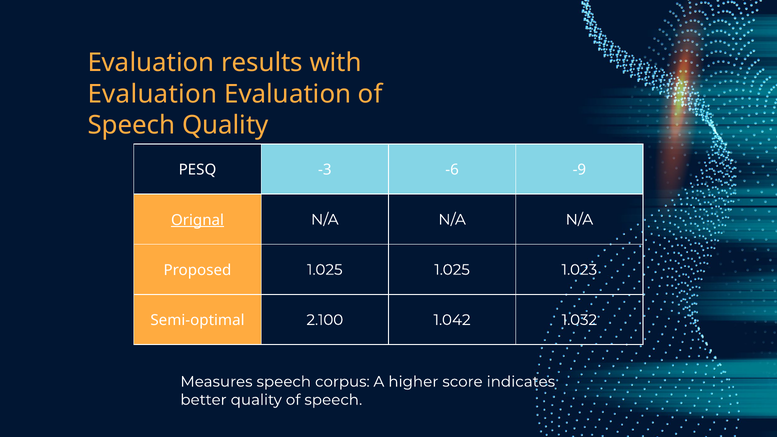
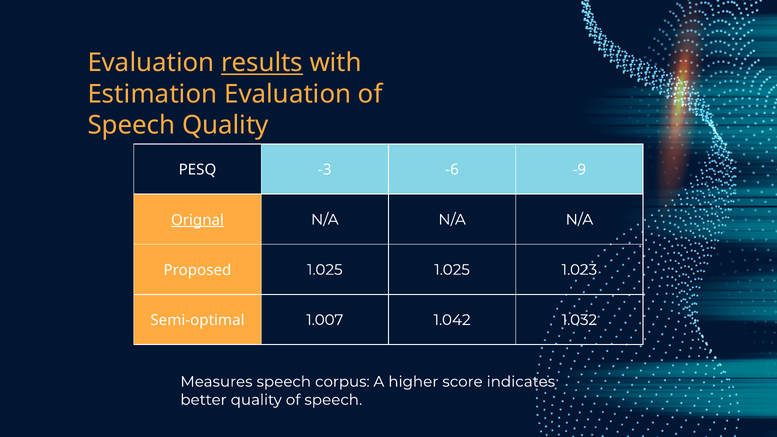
results underline: none -> present (262, 63)
Evaluation: Evaluation -> Estimation (152, 94)
2.100: 2.100 -> 1.007 (325, 320)
